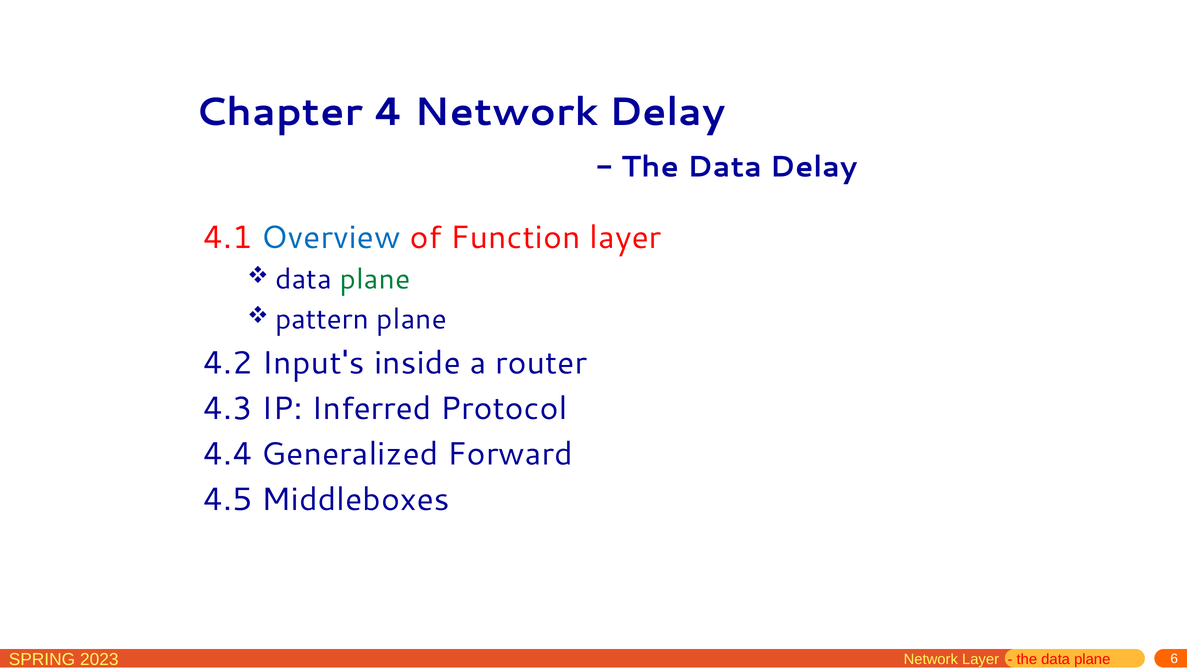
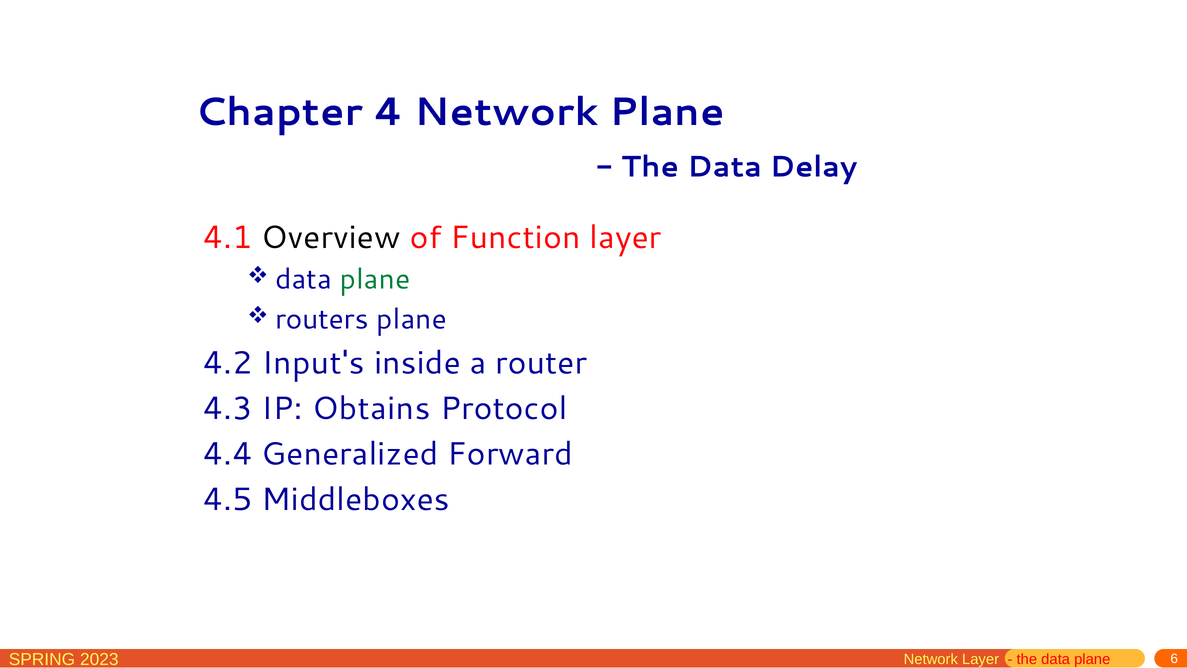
Network Delay: Delay -> Plane (667, 112)
Overview colour: blue -> black (331, 237)
pattern: pattern -> routers (322, 319)
Inferred: Inferred -> Obtains (371, 408)
